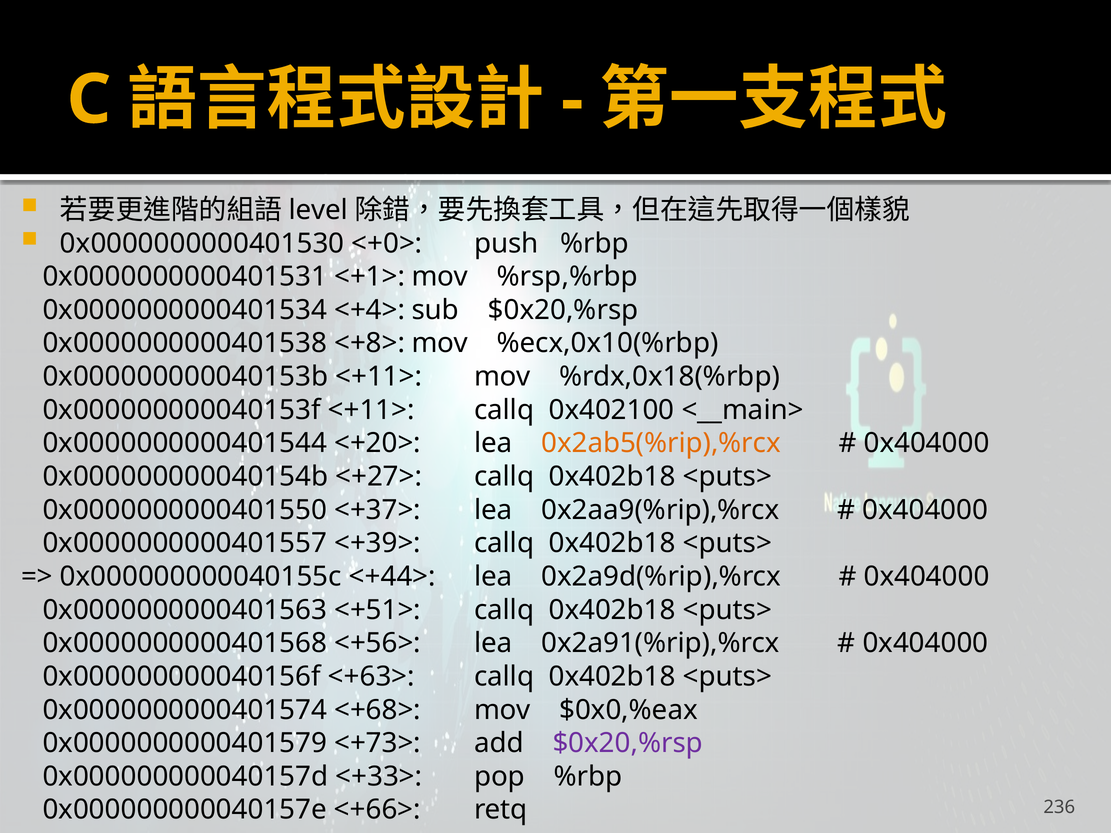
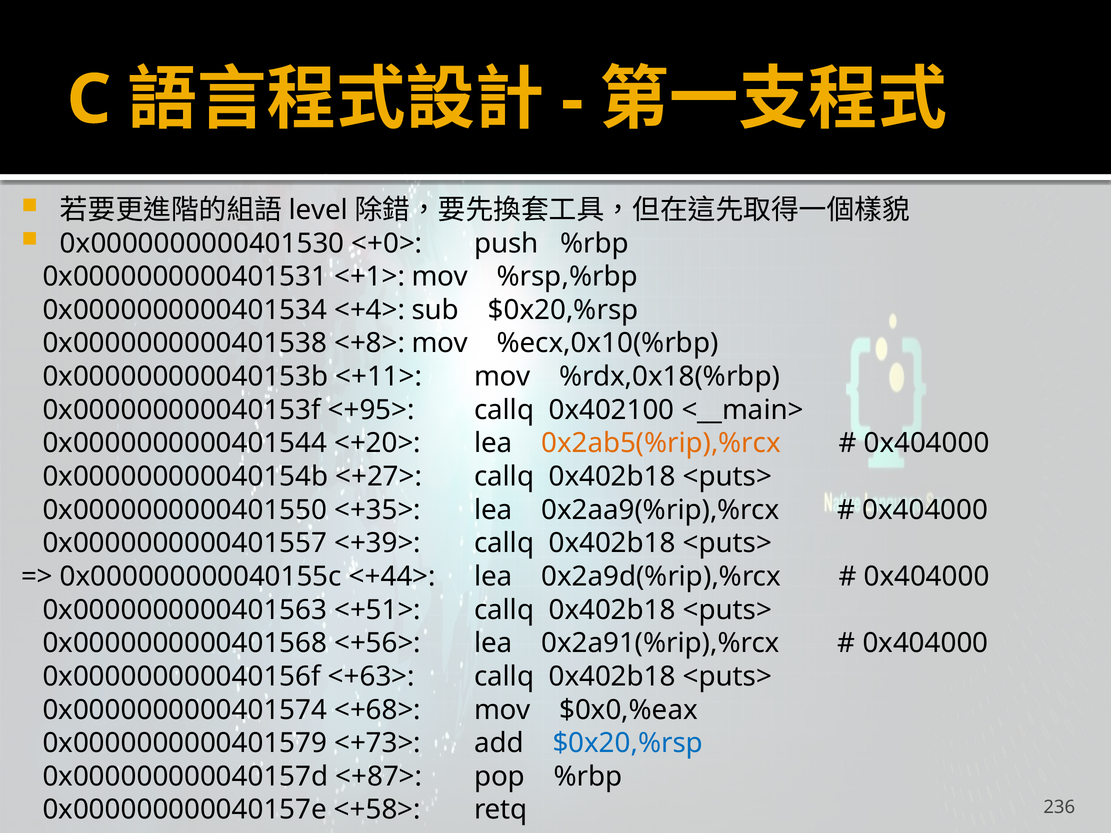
0x000000000040153f <+11>: <+11> -> <+95> (371, 410)
<+37>: <+37> -> <+35> (378, 510)
$0x20,%rsp colour: purple -> blue (628, 743)
<+33>: <+33> -> <+87> (379, 777)
<+66>: <+66> -> <+58> (377, 810)
